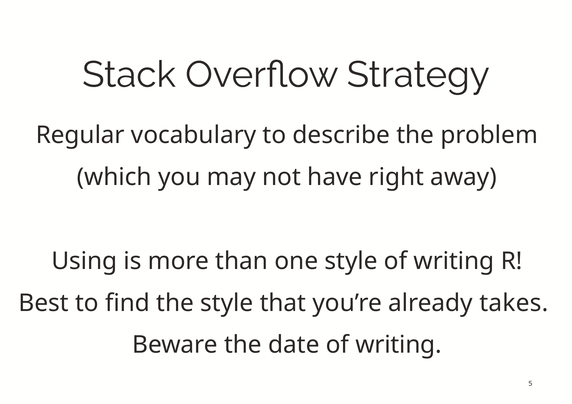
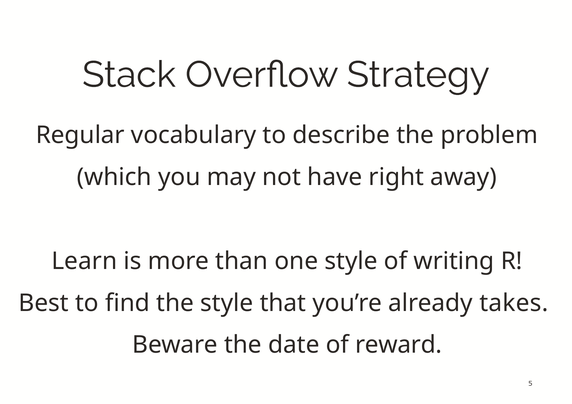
Using: Using -> Learn (84, 261)
date of writing: writing -> reward (399, 345)
